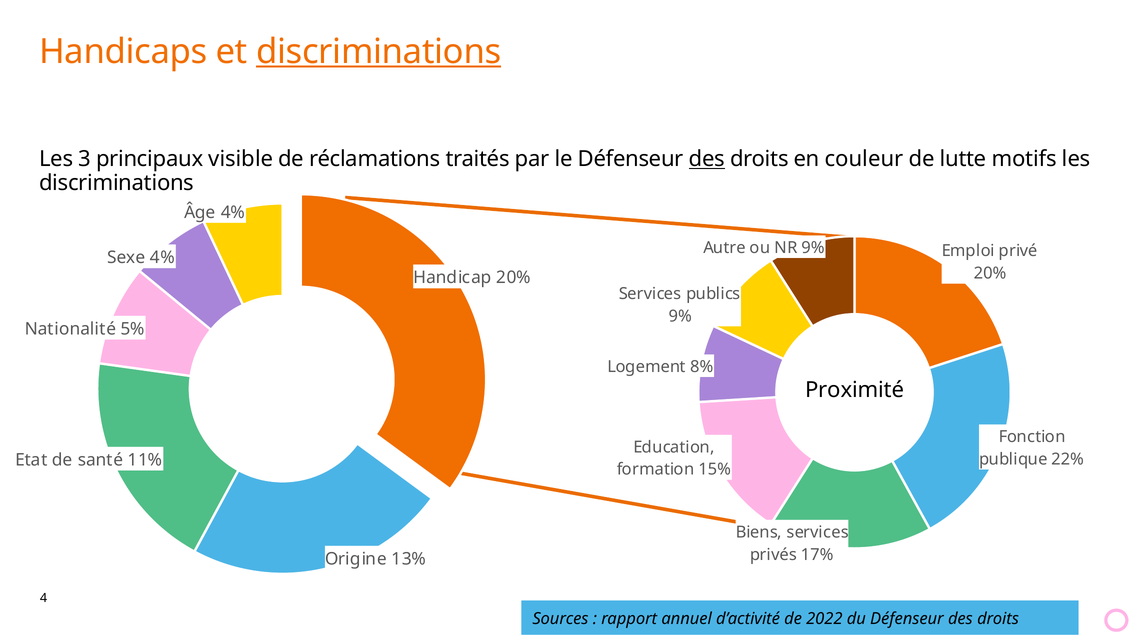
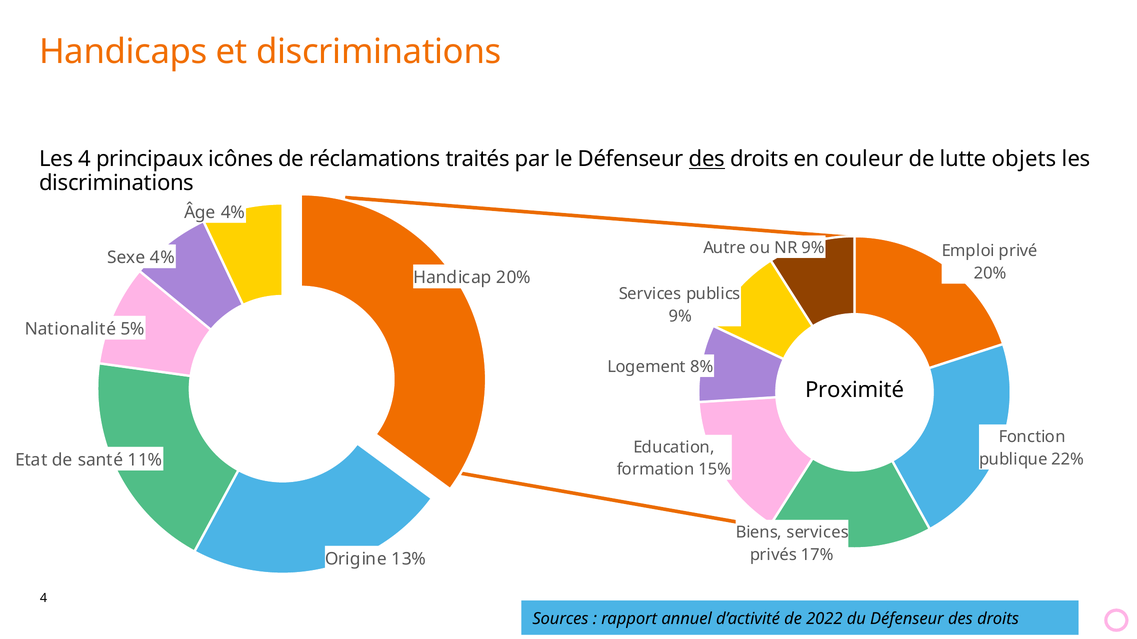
discriminations underline: present -> none (379, 52)
Les 3: 3 -> 4 (85, 159)
visible: visible -> icônes (241, 159)
motifs: motifs -> objets (1024, 159)
